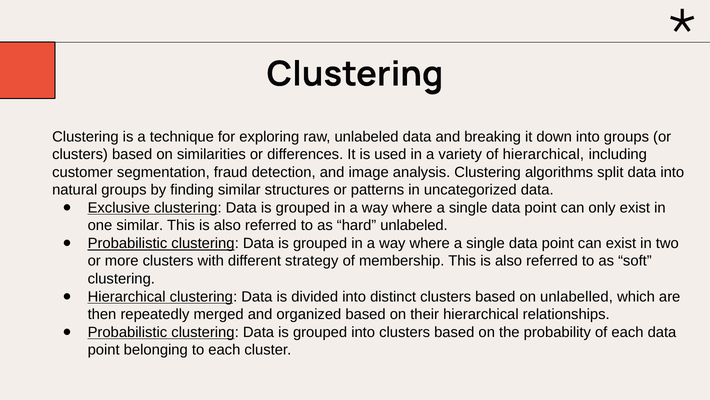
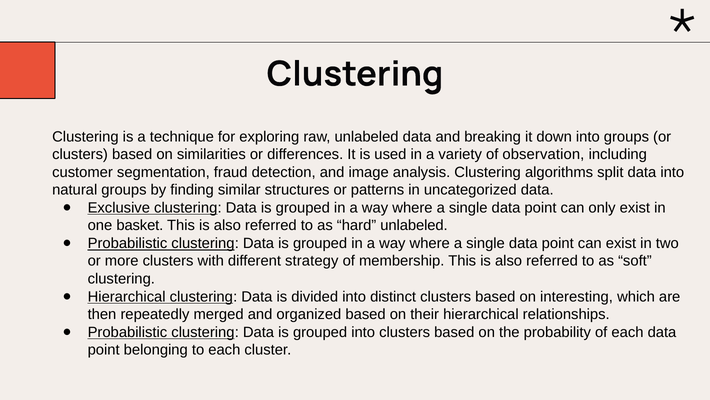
of hierarchical: hierarchical -> observation (543, 154)
one similar: similar -> basket (140, 225)
unlabelled: unlabelled -> interesting (576, 296)
